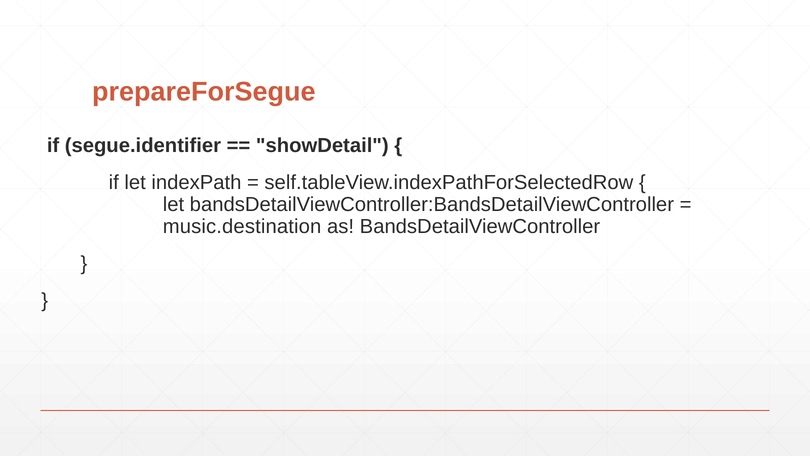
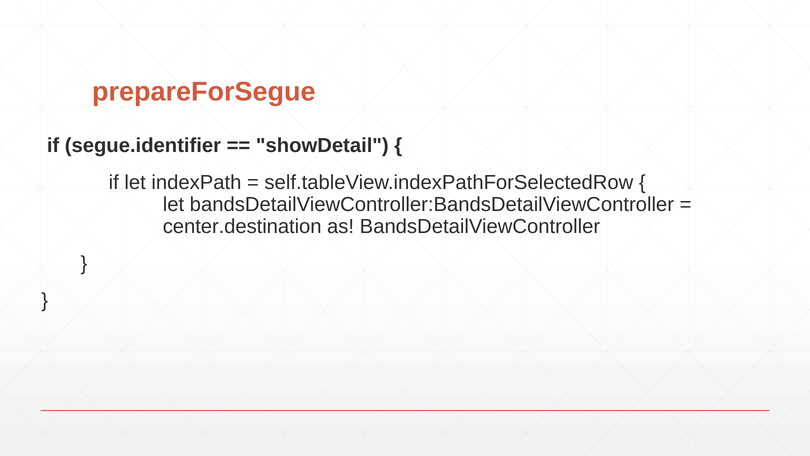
music.destination: music.destination -> center.destination (242, 226)
